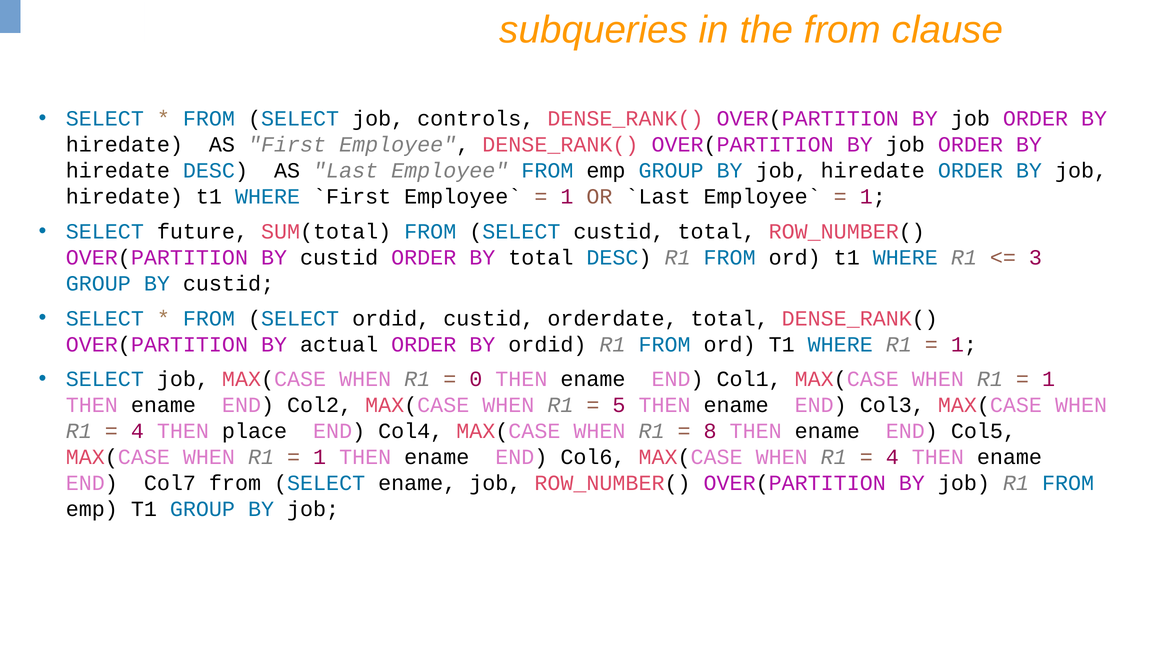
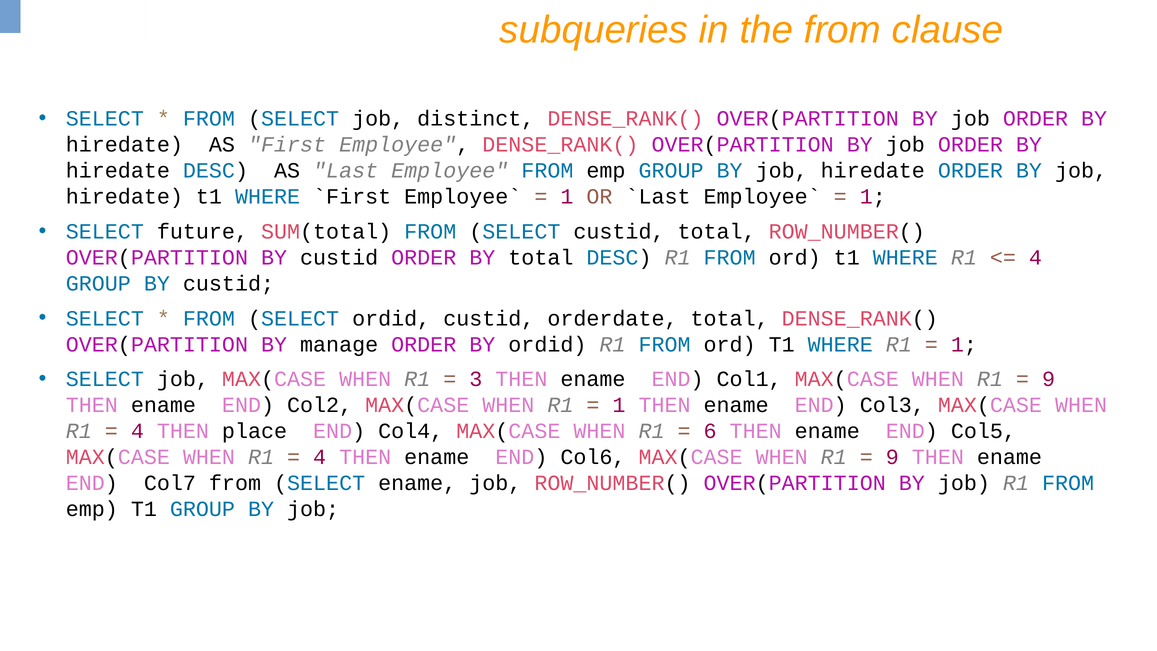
controls: controls -> distinct (476, 119)
3: 3 -> 4 (1035, 258)
actual: actual -> manage (339, 344)
0: 0 -> 3 (476, 379)
1: 1 -> 9 (1049, 379)
5: 5 -> 1 (619, 405)
8: 8 -> 6 (710, 431)
1: 1 -> 4 (320, 457)
4: 4 -> 9 (892, 457)
